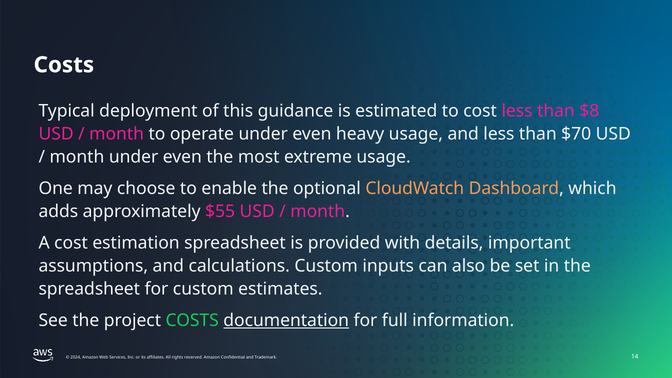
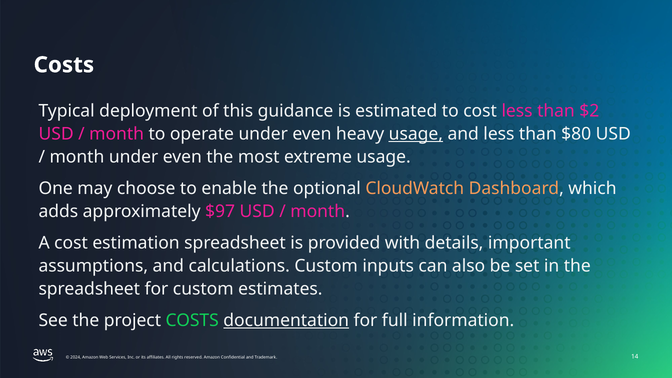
$8: $8 -> $2 (589, 111)
usage underline: none -> present (416, 134)
$70: $70 -> $80 (576, 134)
$55: $55 -> $97 (220, 211)
